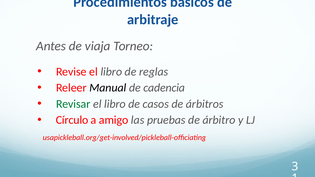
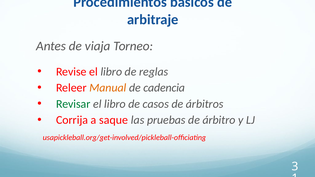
Manual colour: black -> orange (108, 88)
Círculo: Círculo -> Corrija (72, 120)
amigo: amigo -> saque (114, 120)
